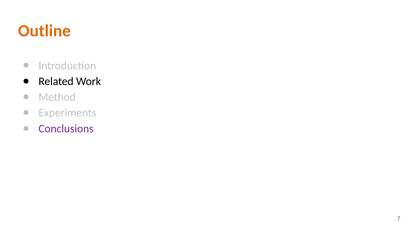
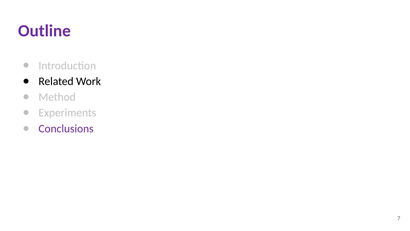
Outline colour: orange -> purple (44, 31)
